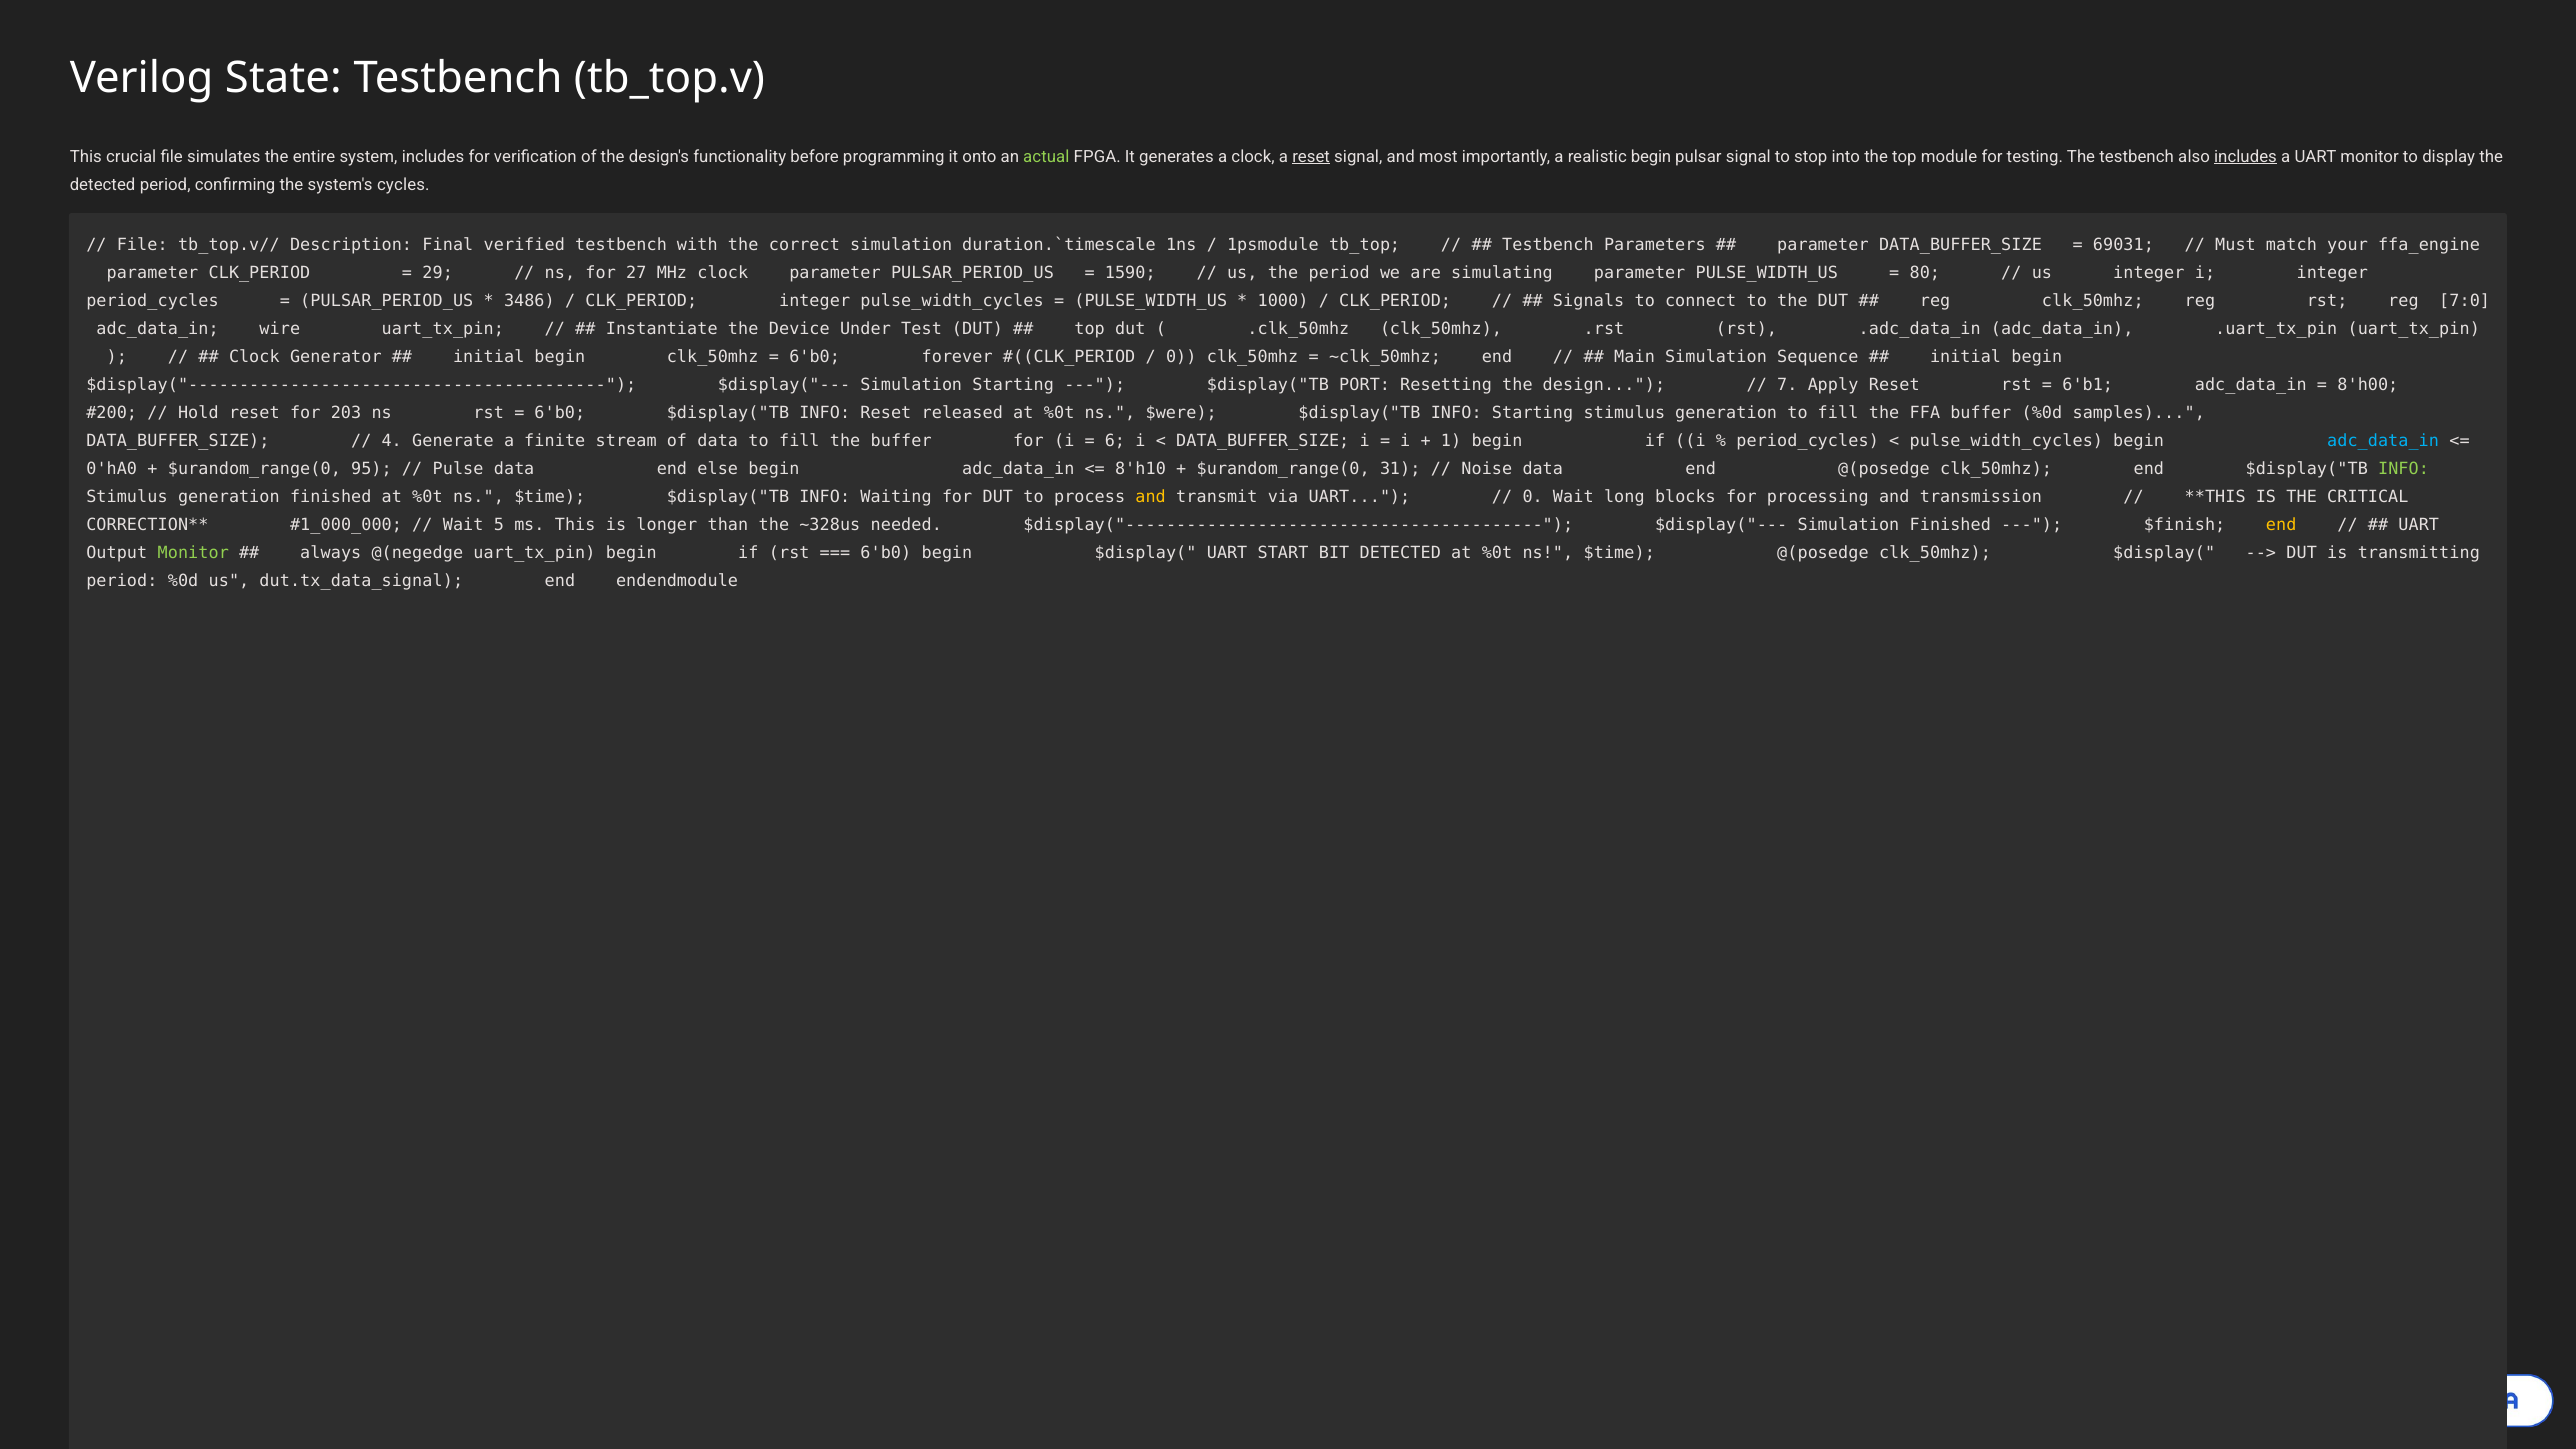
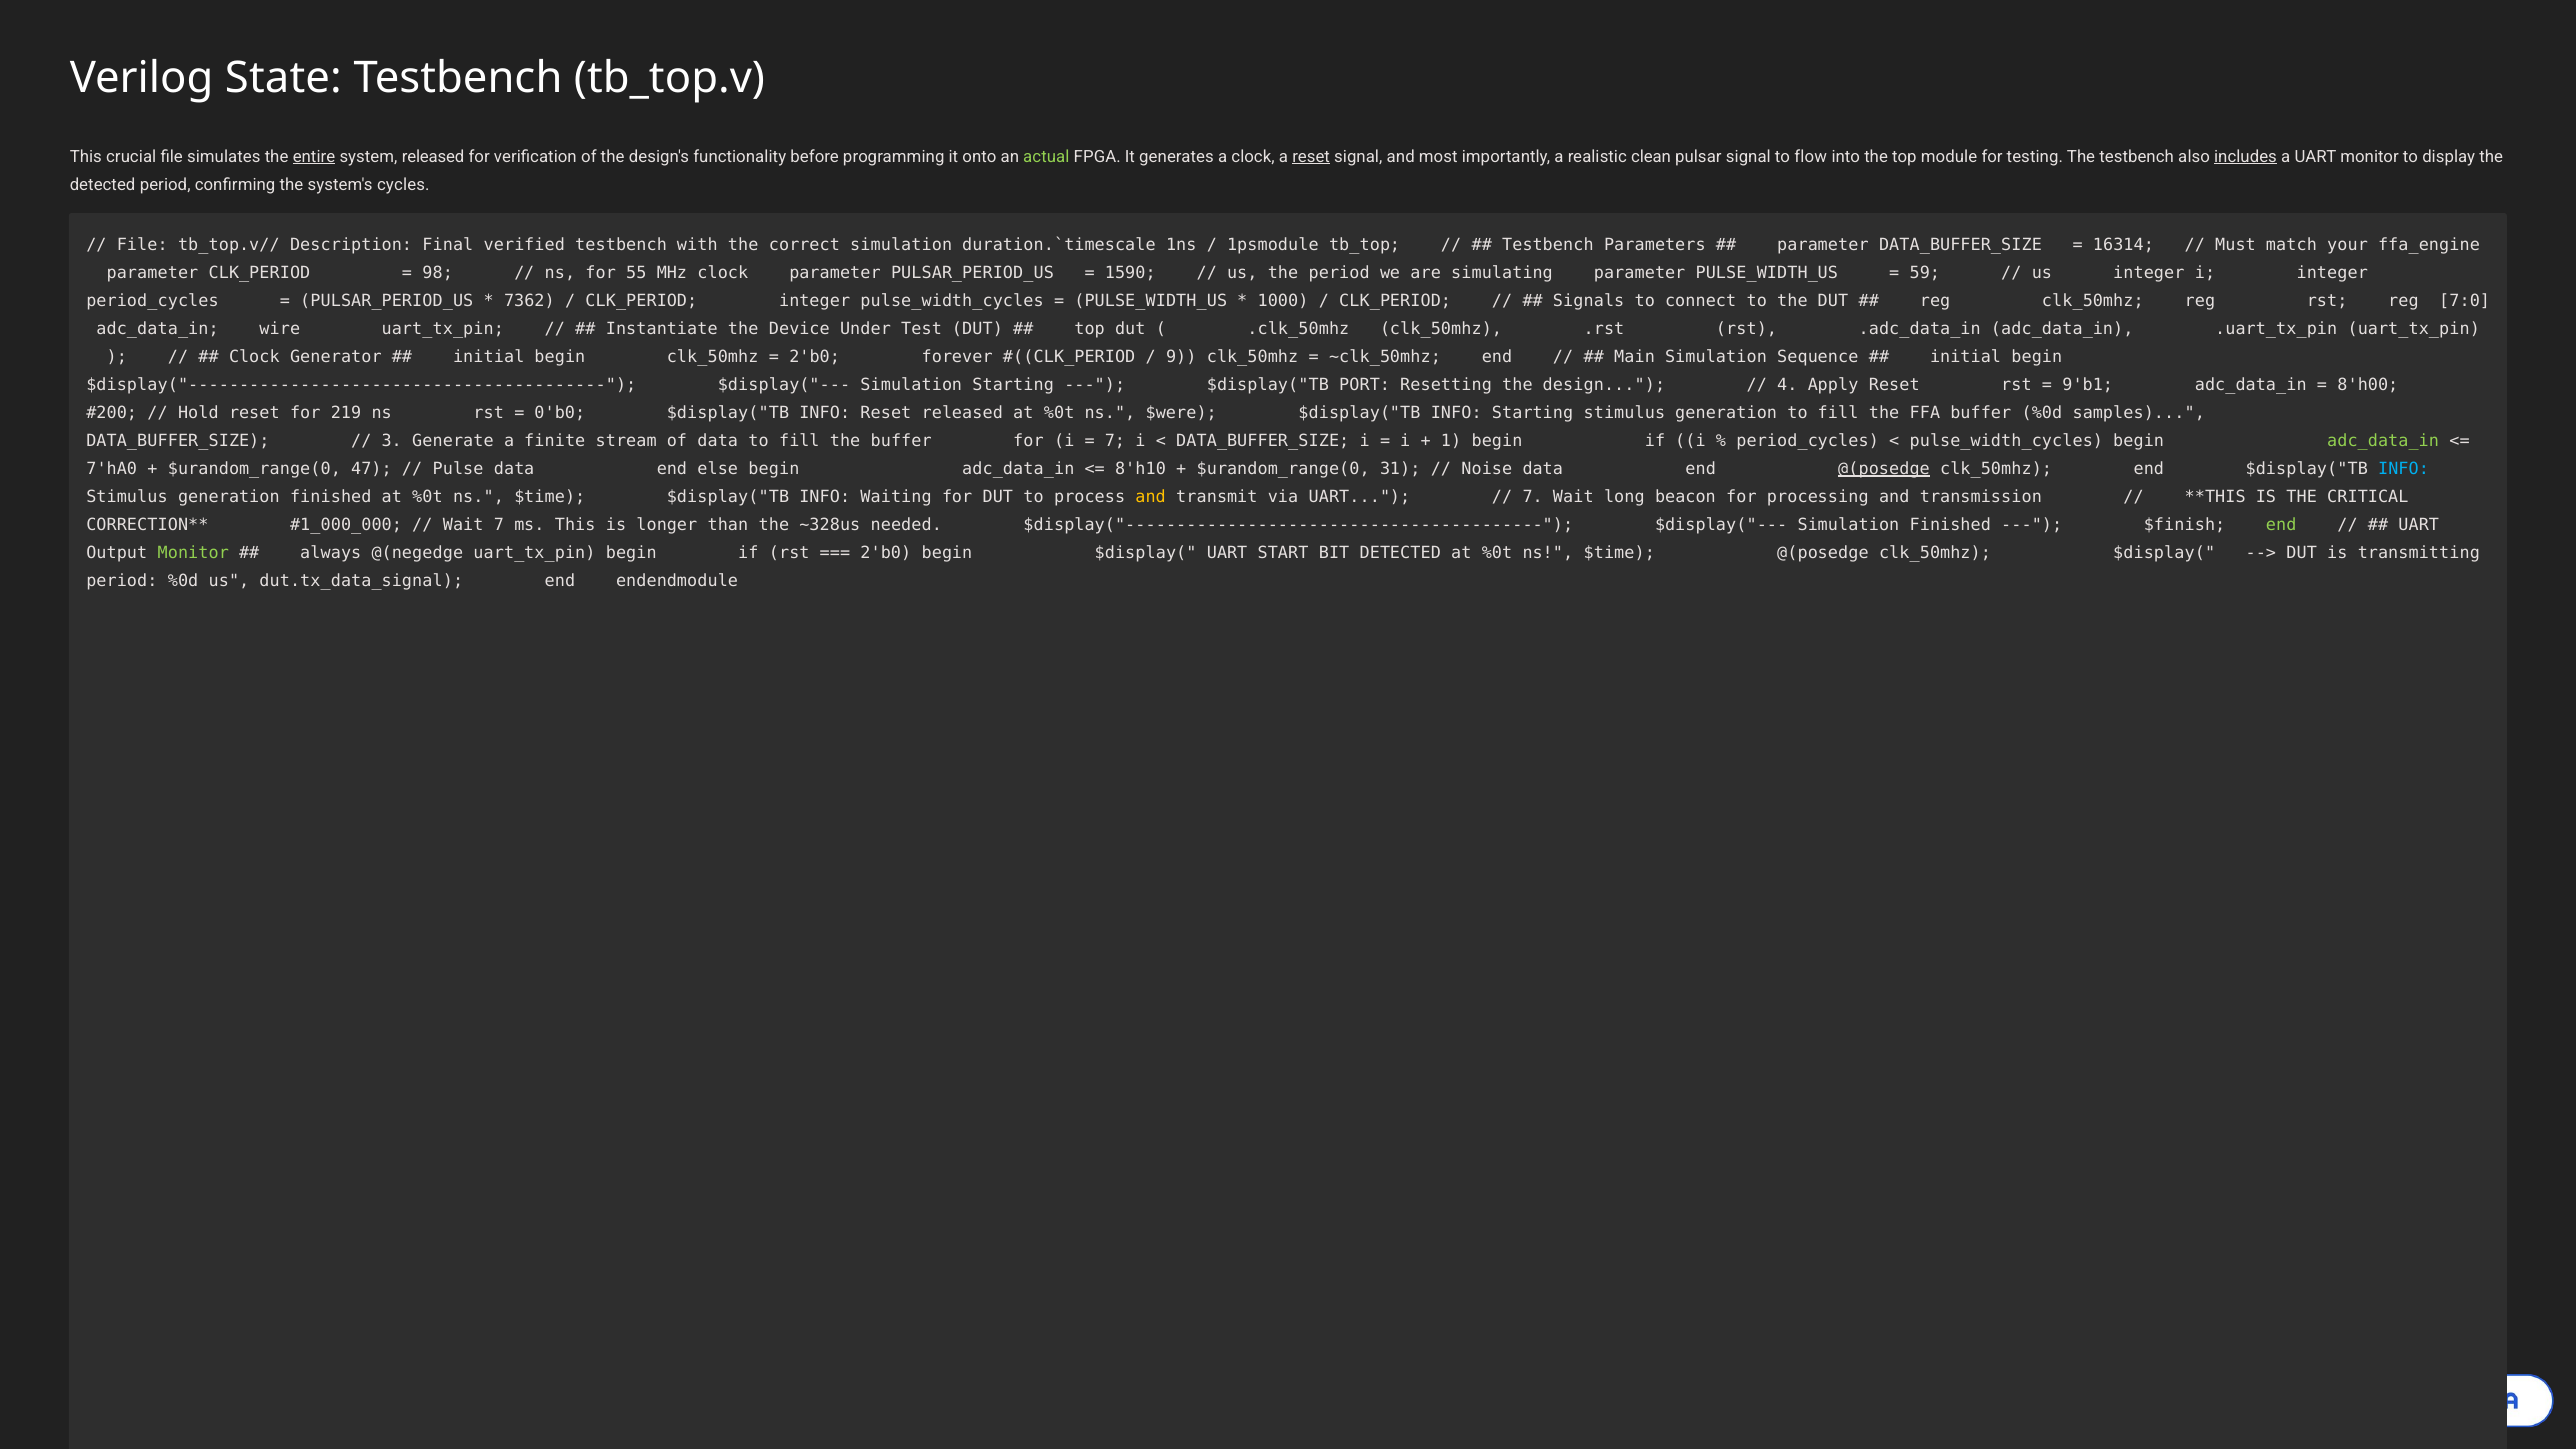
entire underline: none -> present (314, 157)
system includes: includes -> released (433, 157)
realistic begin: begin -> clean (1651, 157)
stop: stop -> flow (1811, 157)
69031: 69031 -> 16314 (2123, 245)
29: 29 -> 98 (438, 273)
27: 27 -> 55 (636, 273)
80: 80 -> 59 (1925, 273)
3486: 3486 -> 7362 (529, 301)
6'b0: 6'b0 -> 2'b0 (815, 357)
0: 0 -> 9 (1181, 357)
7: 7 -> 4 (1787, 385)
6'b1: 6'b1 -> 9'b1 (2088, 385)
203: 203 -> 219 (346, 413)
6'b0: 6'b0 -> 0'b0 (560, 413)
4: 4 -> 3 (392, 441)
6: 6 -> 7 (1115, 441)
adc_data_in colour: light blue -> light green (2383, 441)
0'hA0: 0'hA0 -> 7'hA0 (112, 469)
95: 95 -> 47 (371, 469)
@(posedge underline: none -> present (1884, 469)
INFO colour: light green -> light blue (2404, 469)
0: 0 -> 7 (1533, 497)
blocks: blocks -> beacon (1685, 497)
Wait 5: 5 -> 7 (499, 525)
end colour: yellow -> light green (2281, 525)
6'b0: 6'b0 -> 2'b0 (886, 553)
